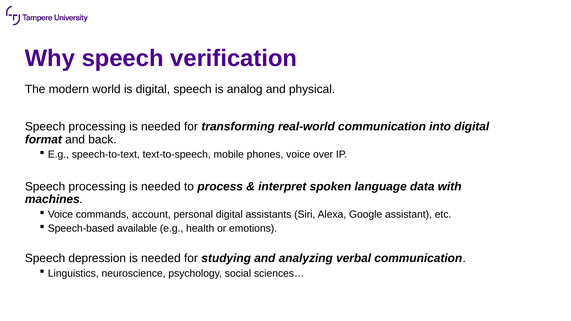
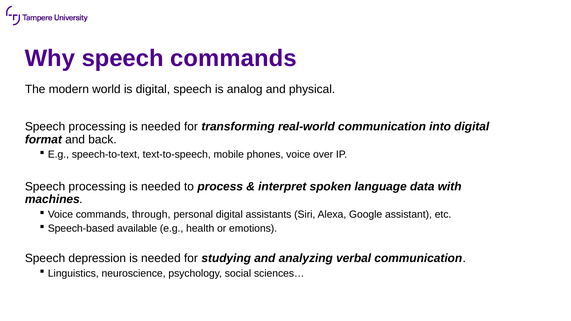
speech verification: verification -> commands (234, 58)
account: account -> through (151, 215)
